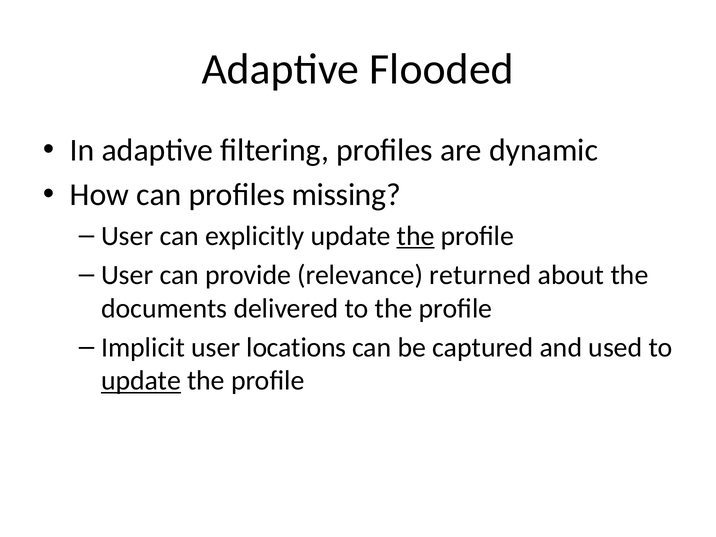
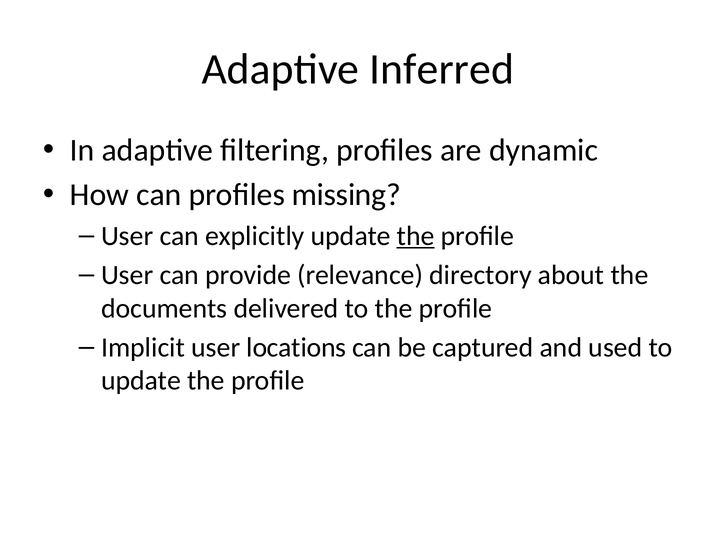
Flooded: Flooded -> Inferred (442, 69)
returned: returned -> directory (480, 275)
update underline: present -> none (141, 381)
